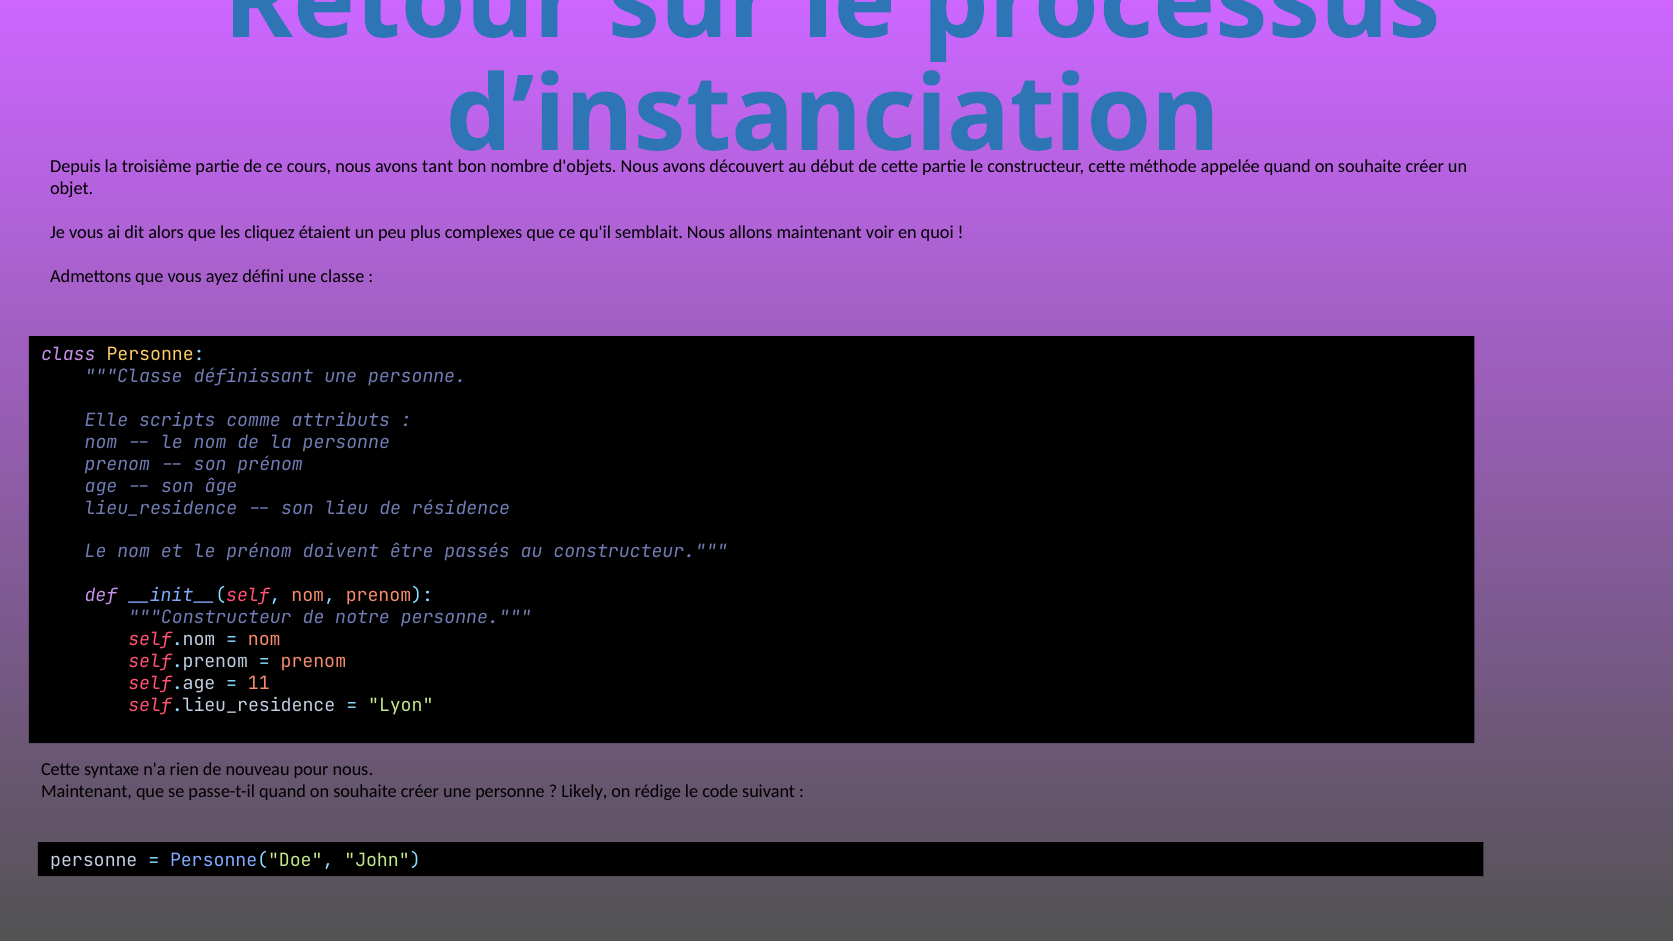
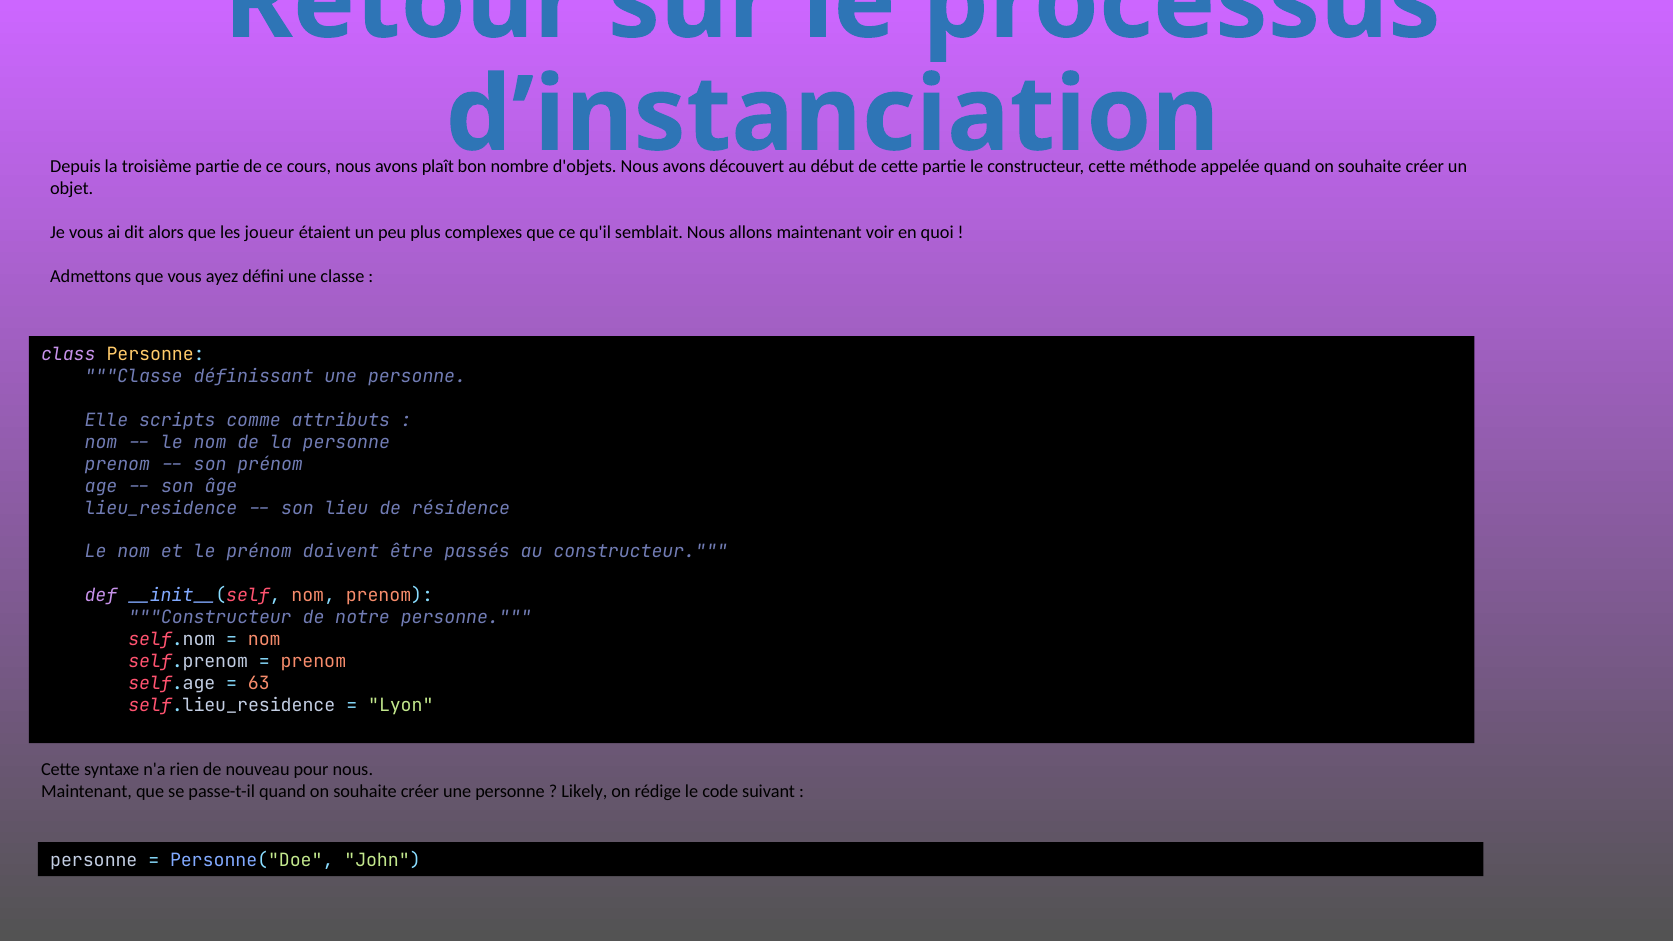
tant: tant -> plaît (438, 166)
cliquez: cliquez -> joueur (269, 232)
11: 11 -> 63 (259, 684)
